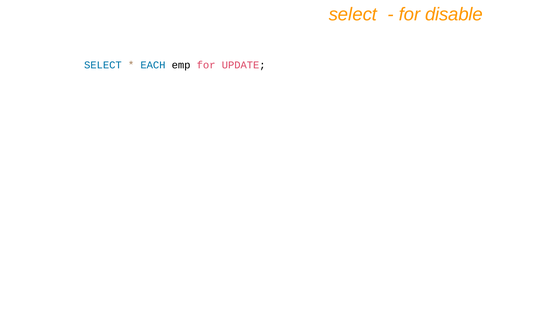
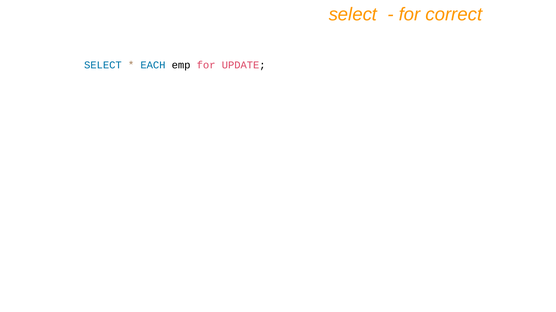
disable: disable -> correct (454, 14)
